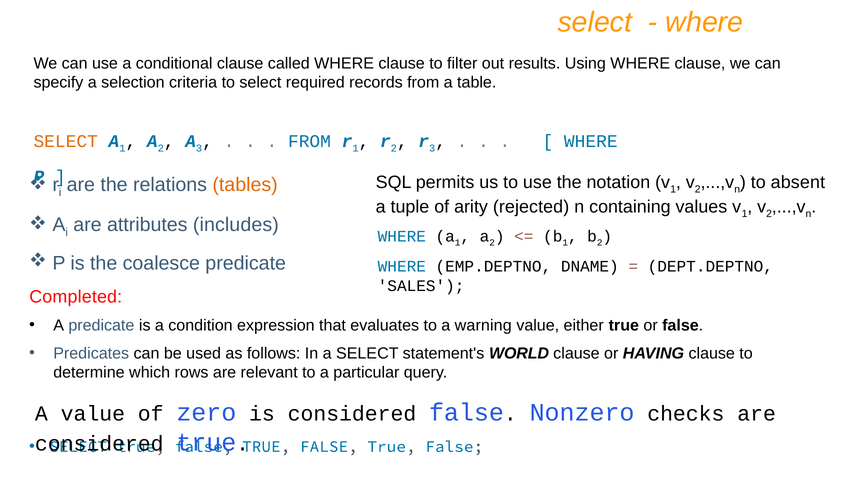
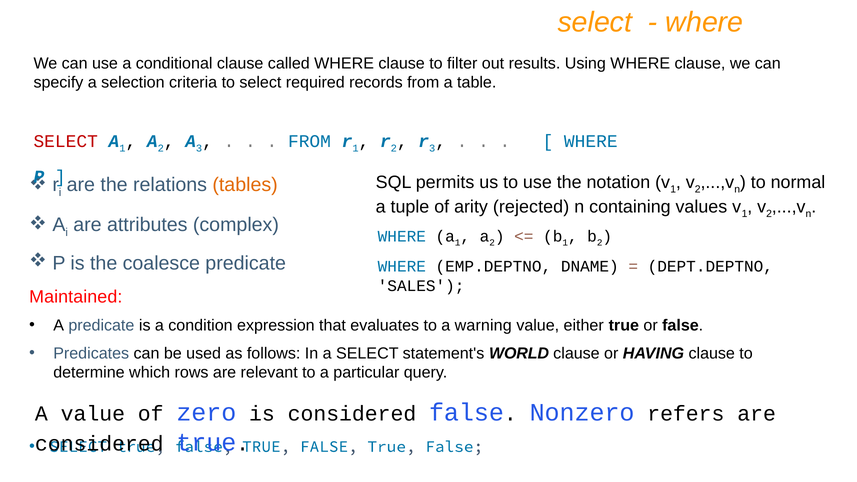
SELECT colour: orange -> red (66, 142)
absent: absent -> normal (798, 182)
includes: includes -> complex (236, 225)
Completed: Completed -> Maintained (76, 297)
checks: checks -> refers (686, 414)
